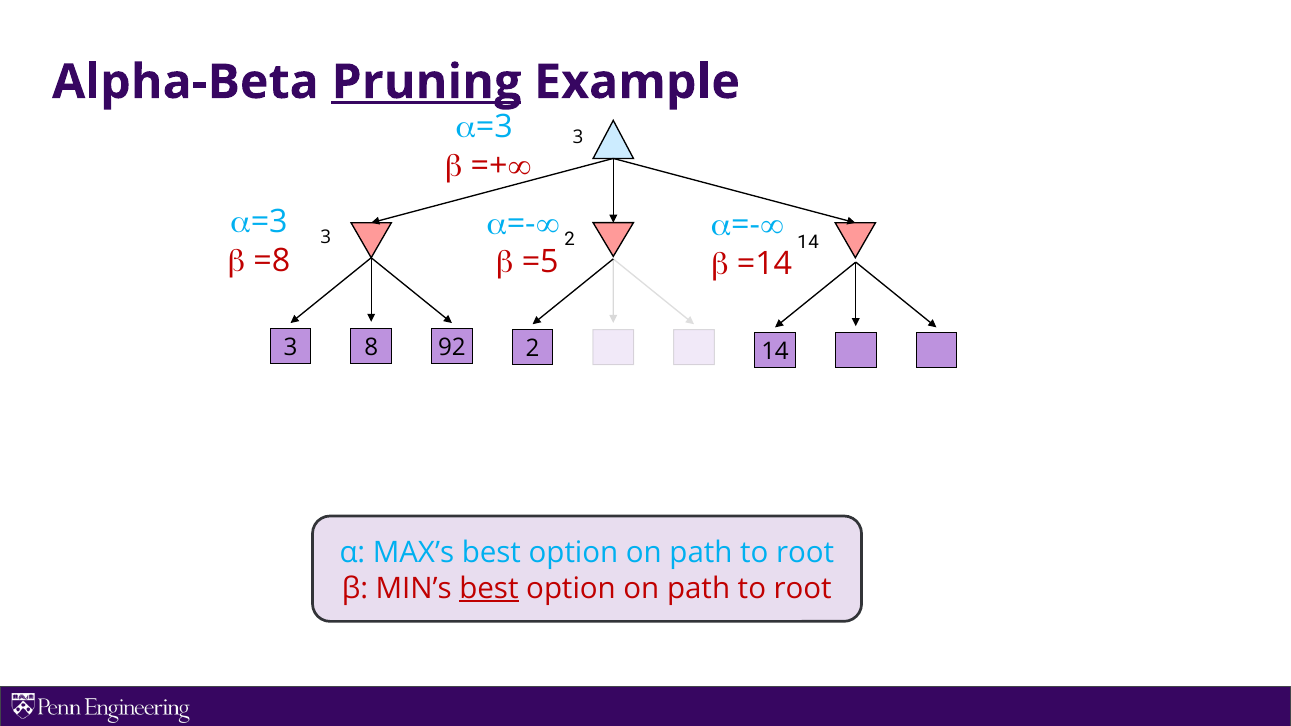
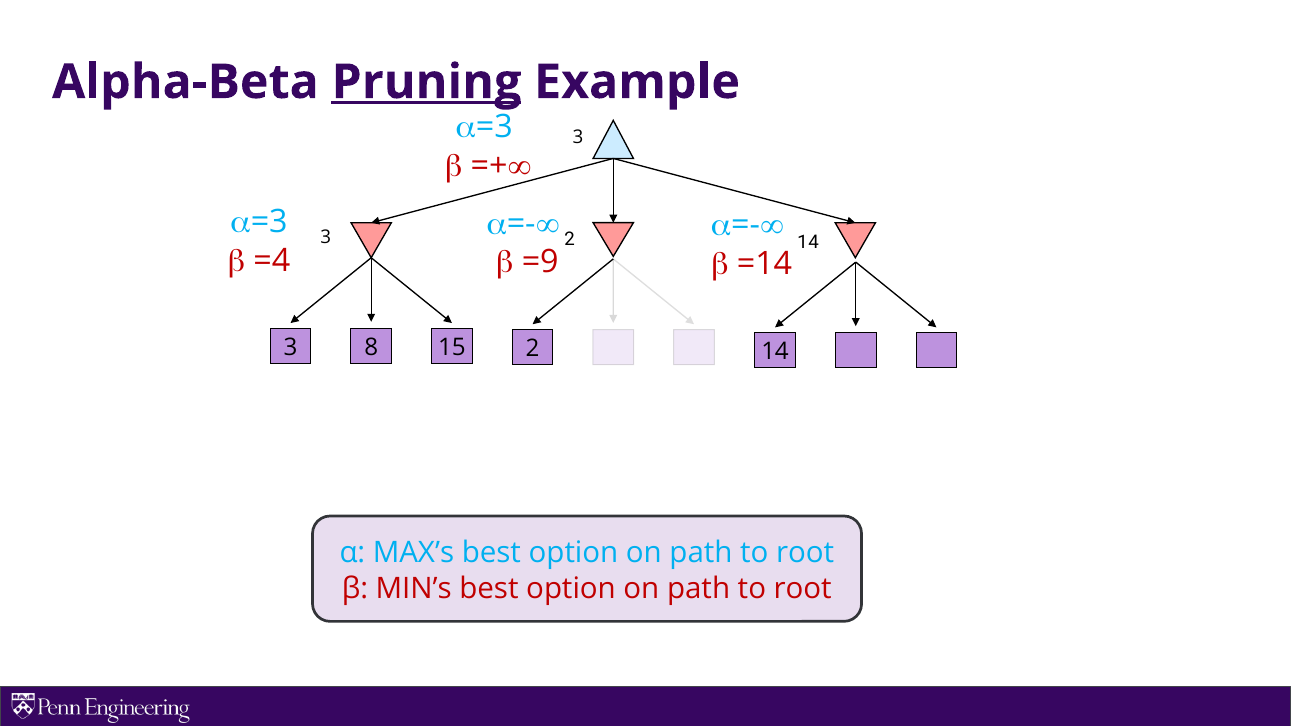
=8: =8 -> =4 (272, 261)
=5: =5 -> =9 (540, 262)
92: 92 -> 15 (452, 348)
best underline: present -> none (489, 589)
